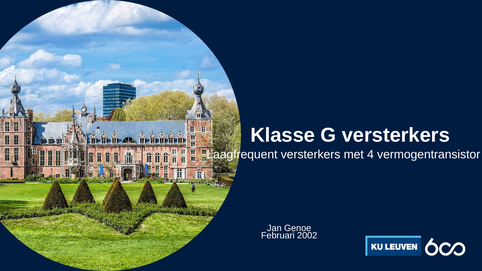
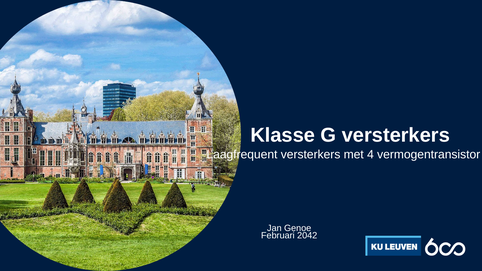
2002: 2002 -> 2042 (307, 236)
